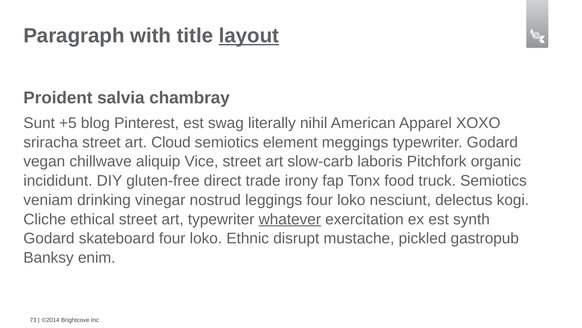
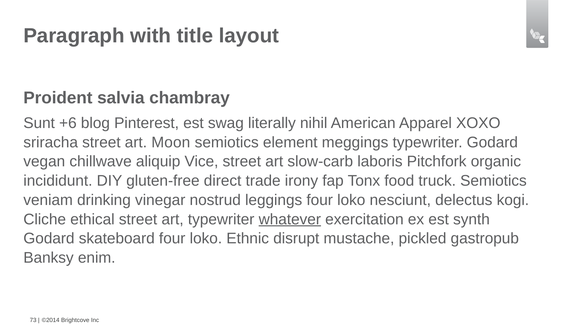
layout underline: present -> none (249, 36)
+5: +5 -> +6 (68, 123)
Cloud: Cloud -> Moon (171, 142)
